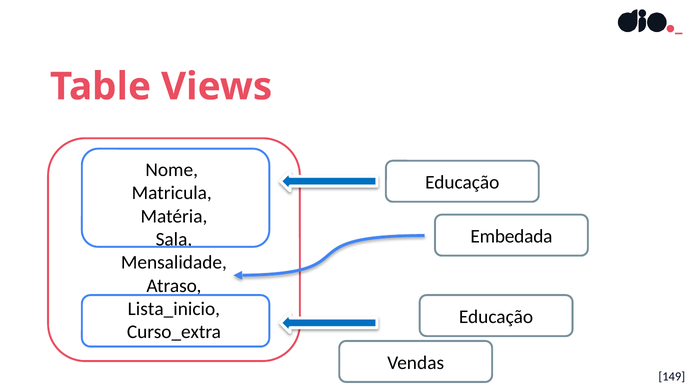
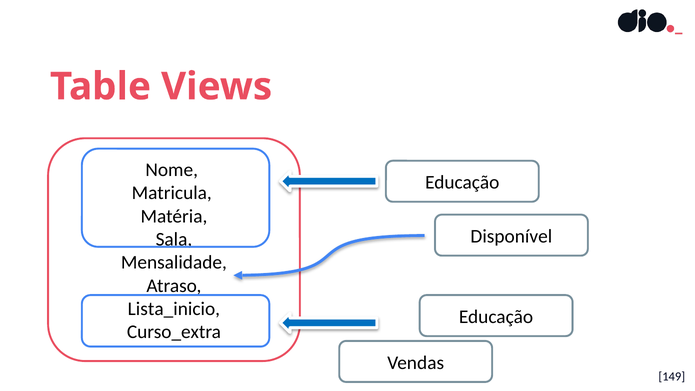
Embedada: Embedada -> Disponível (511, 236)
